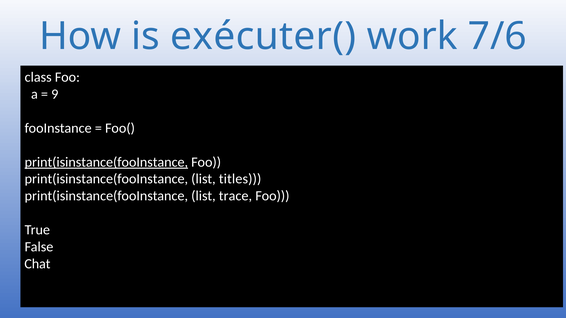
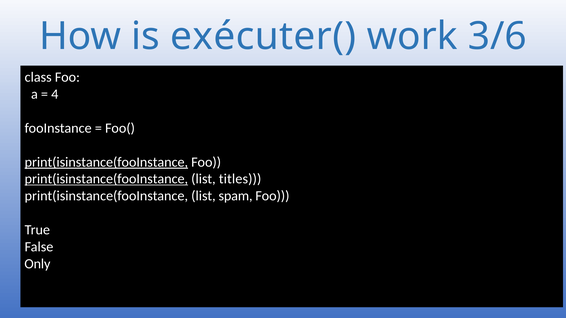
7/6: 7/6 -> 3/6 (497, 36)
9: 9 -> 4 (55, 94)
print(isinstance(fooInstance underline: none -> present (106, 179)
trace: trace -> spam (236, 196)
Chat: Chat -> Only (37, 264)
